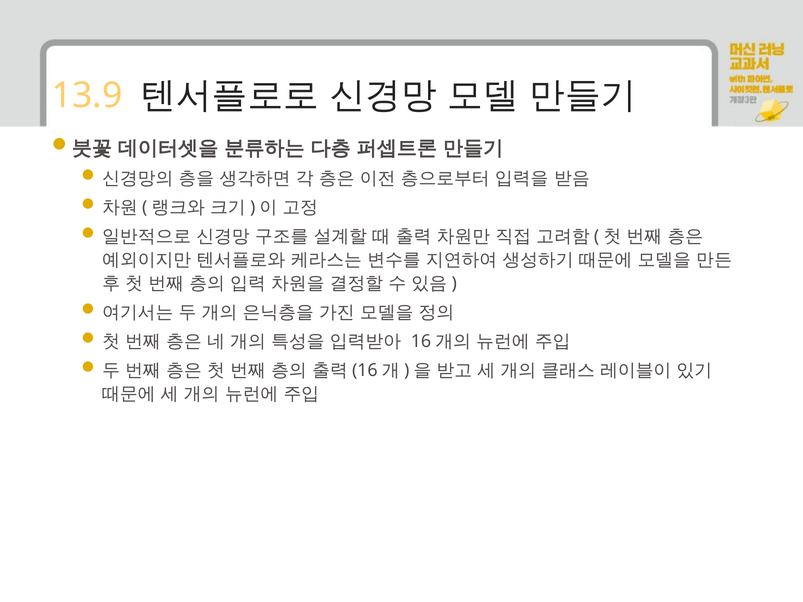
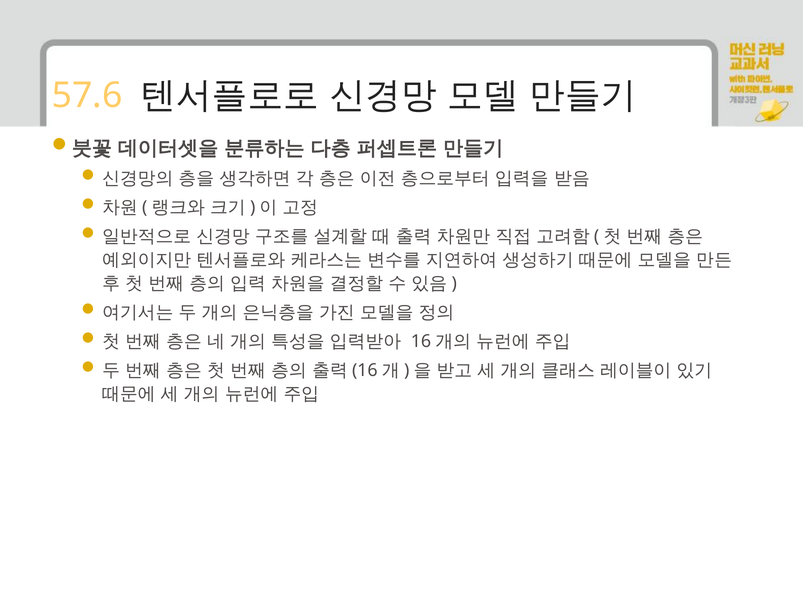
13.9: 13.9 -> 57.6 (87, 96)
